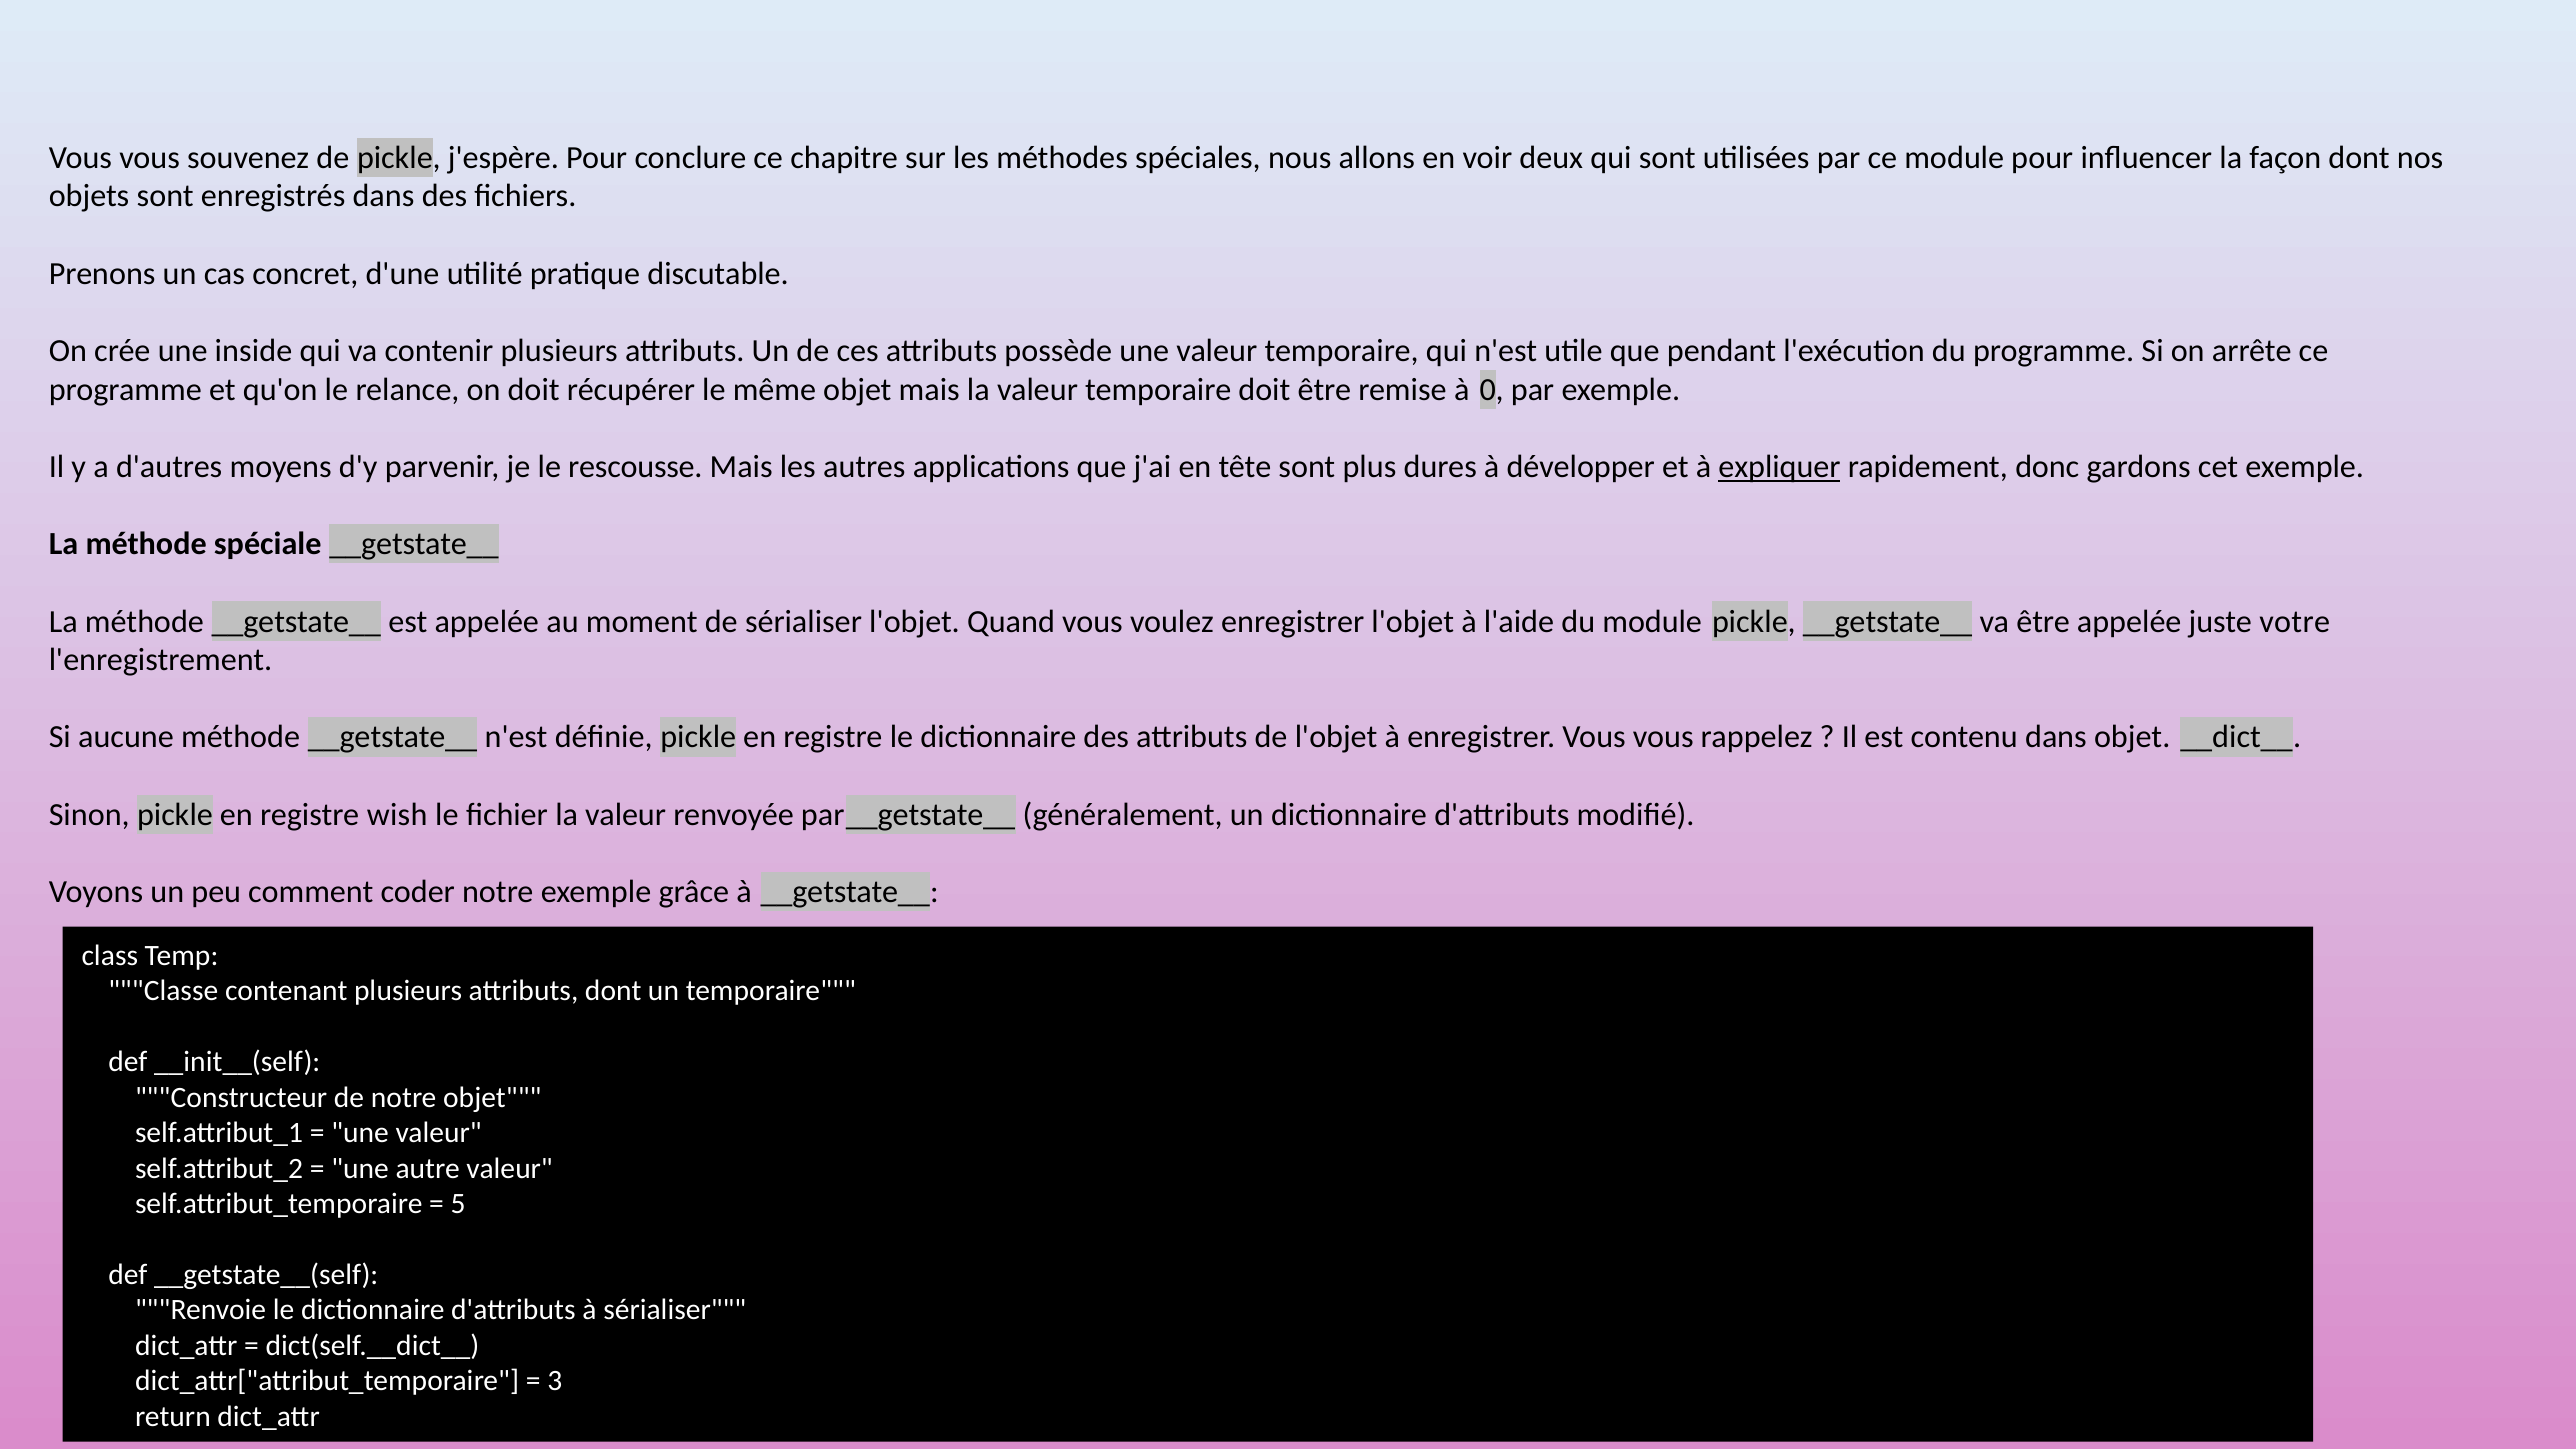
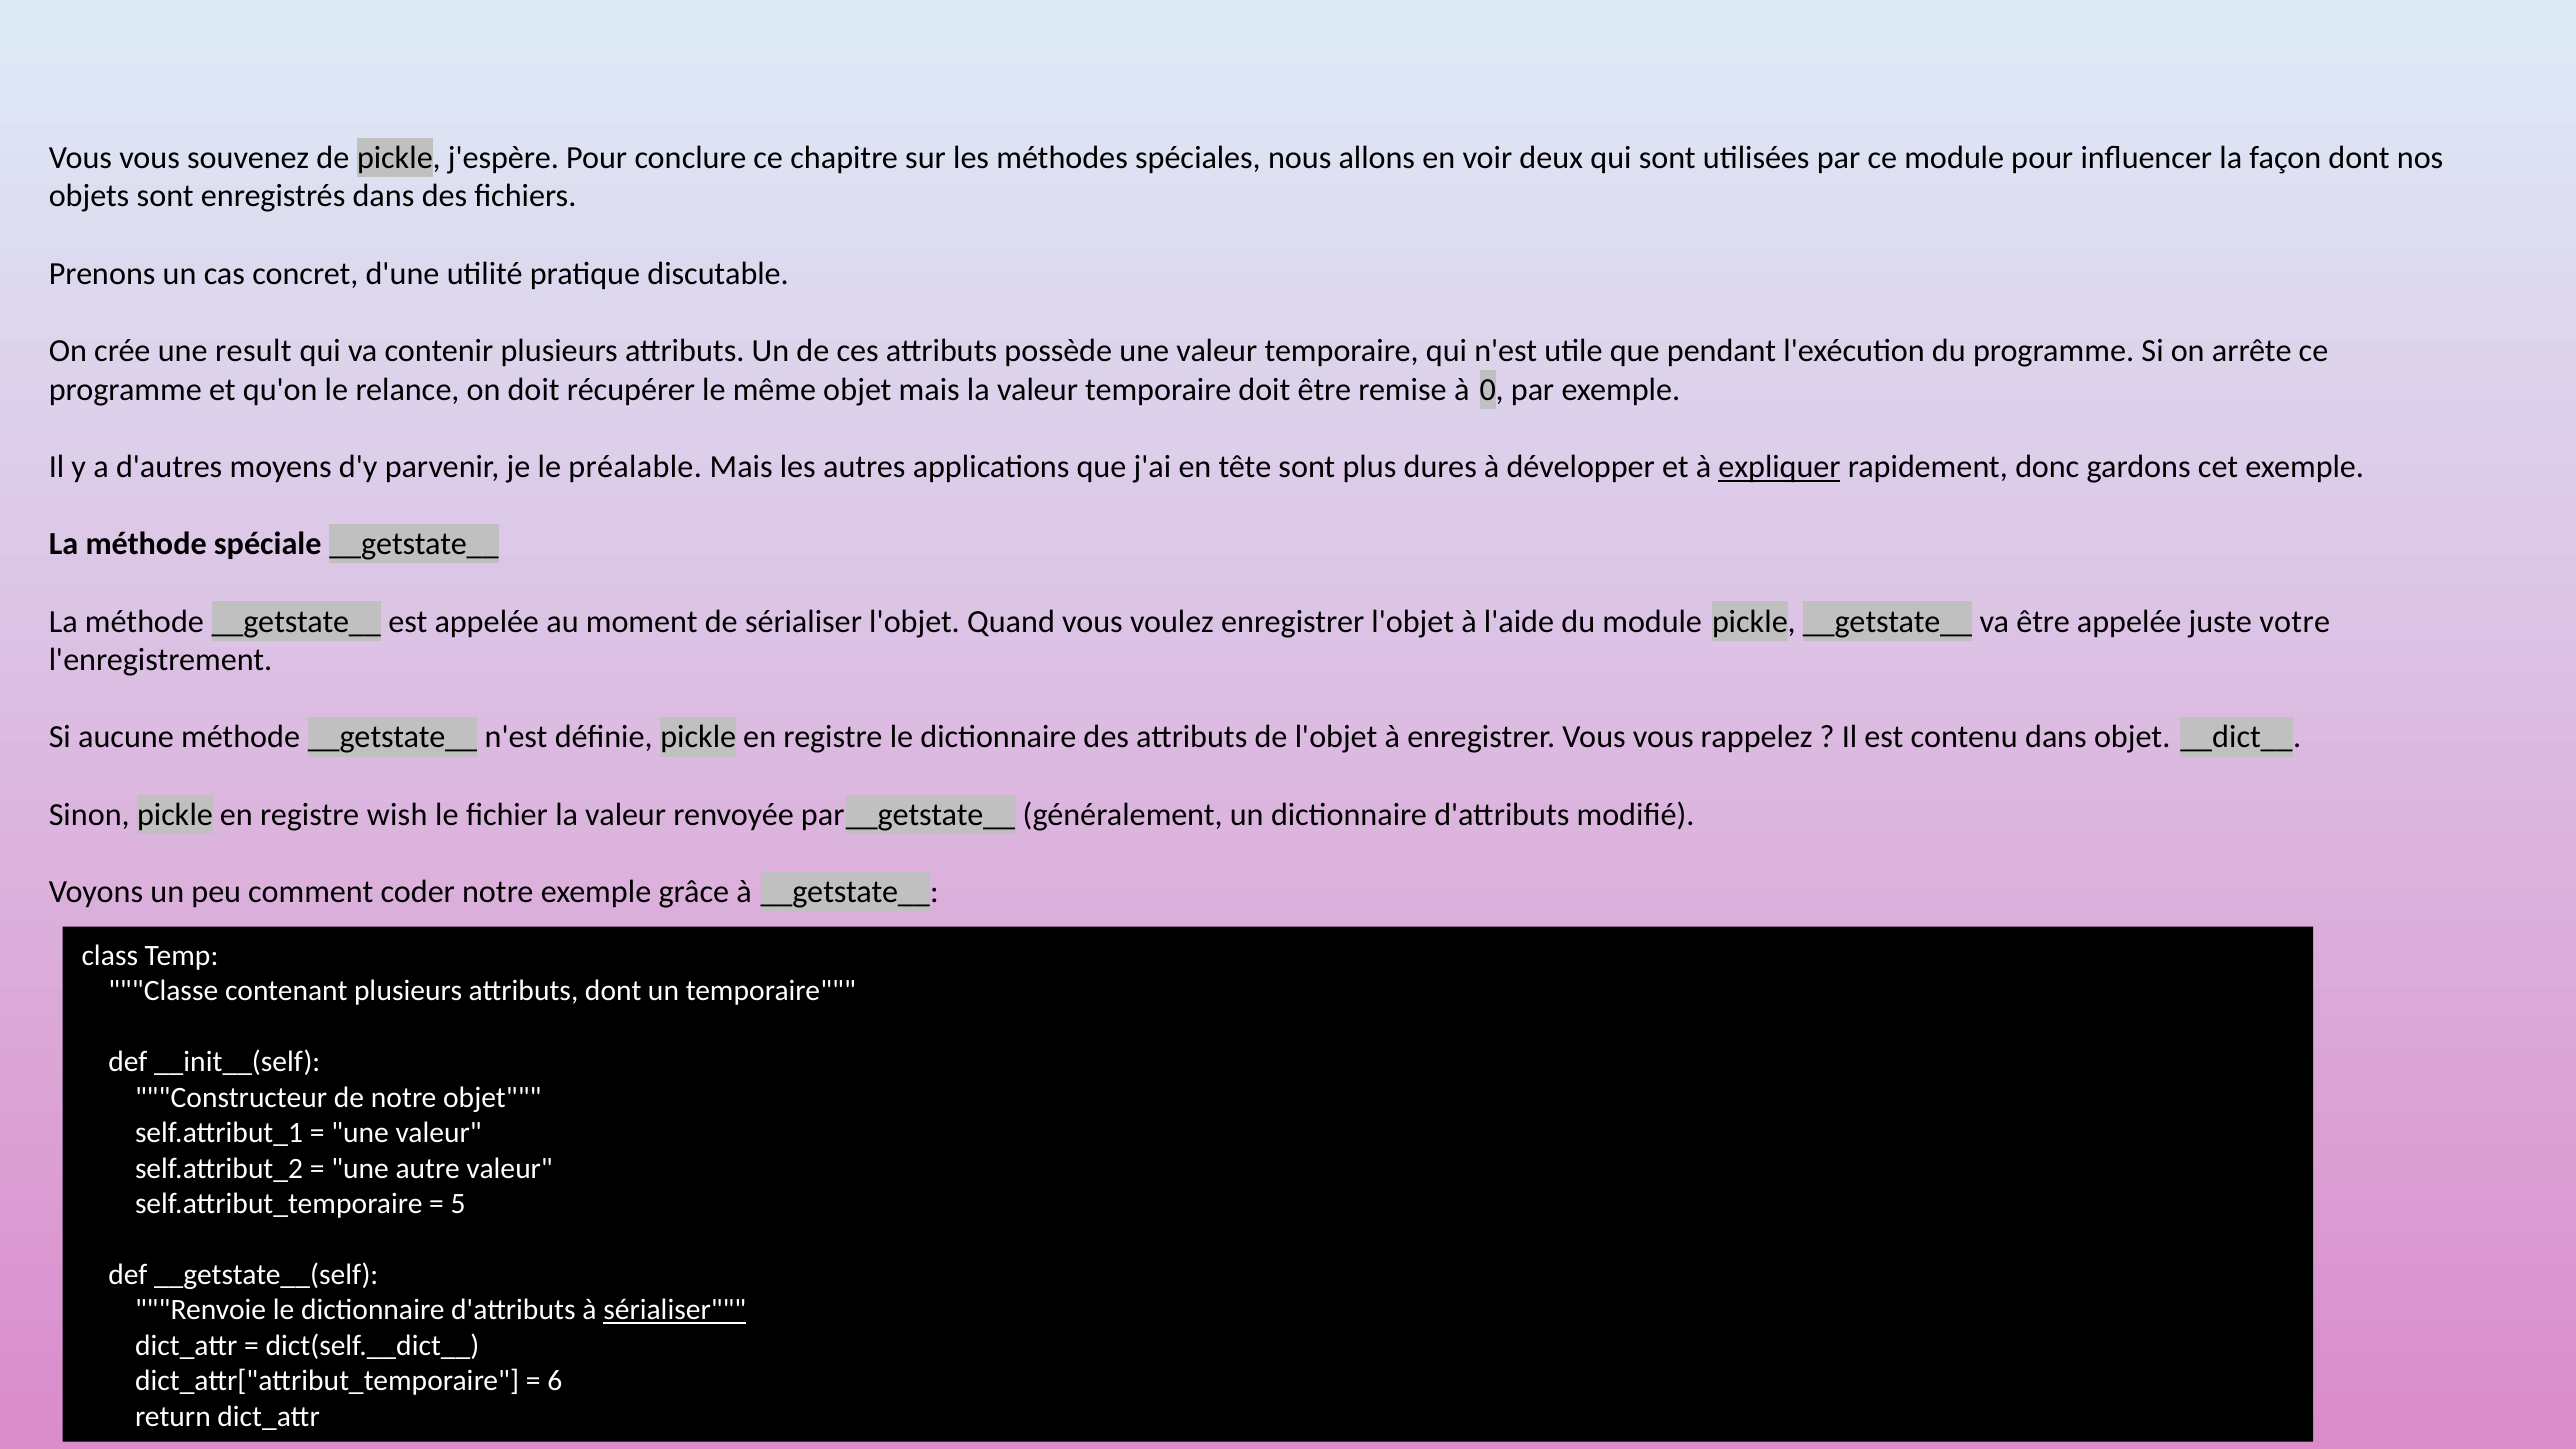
inside: inside -> result (253, 351)
rescousse: rescousse -> préalable (635, 467)
sérialiser underline: none -> present (675, 1310)
3: 3 -> 6 (555, 1381)
